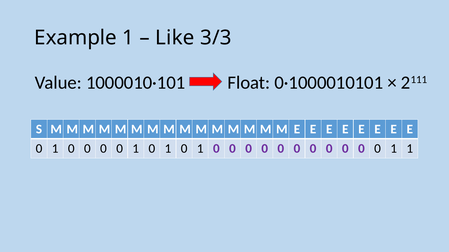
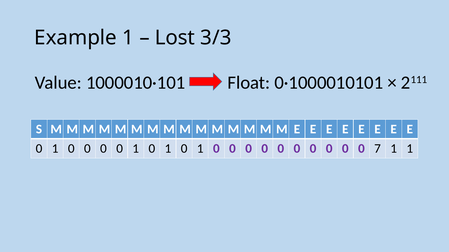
Like: Like -> Lost (175, 38)
0: 0 -> 7 (378, 149)
